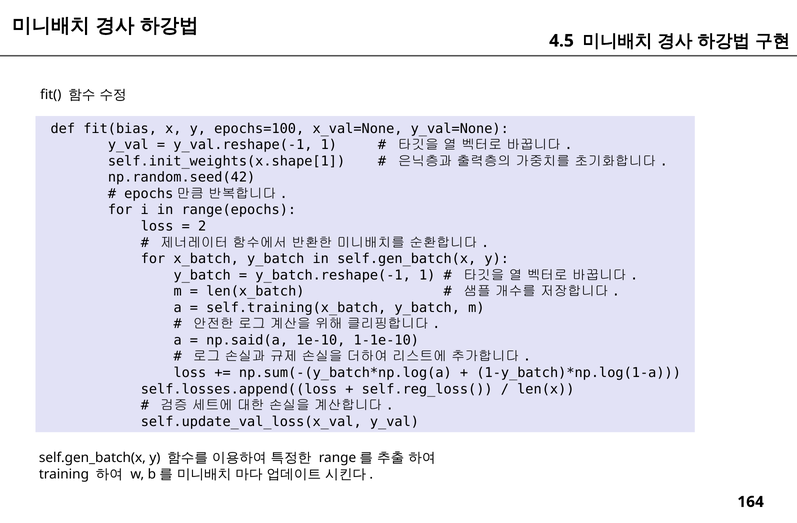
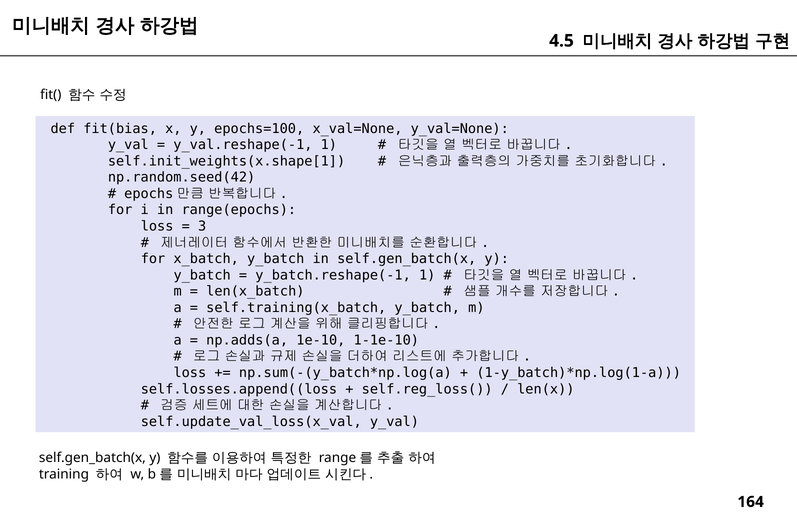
2: 2 -> 3 (202, 226)
np.said(a: np.said(a -> np.adds(a (247, 341)
